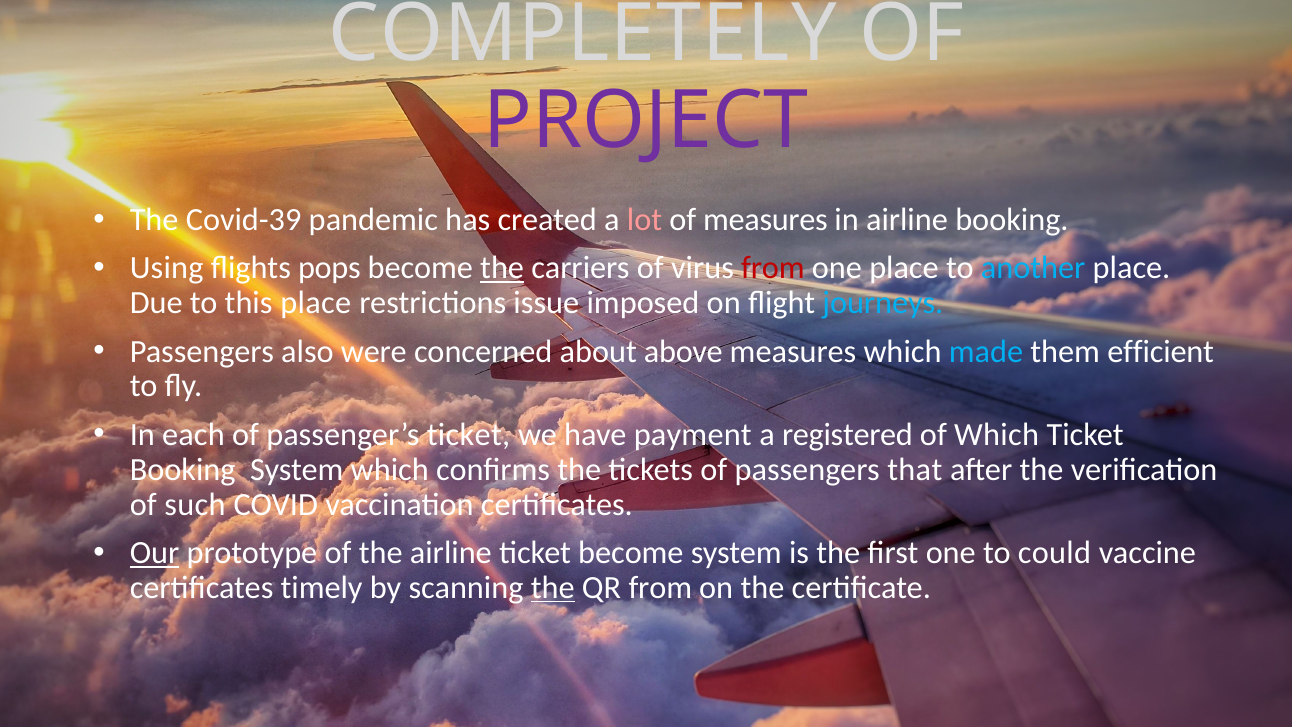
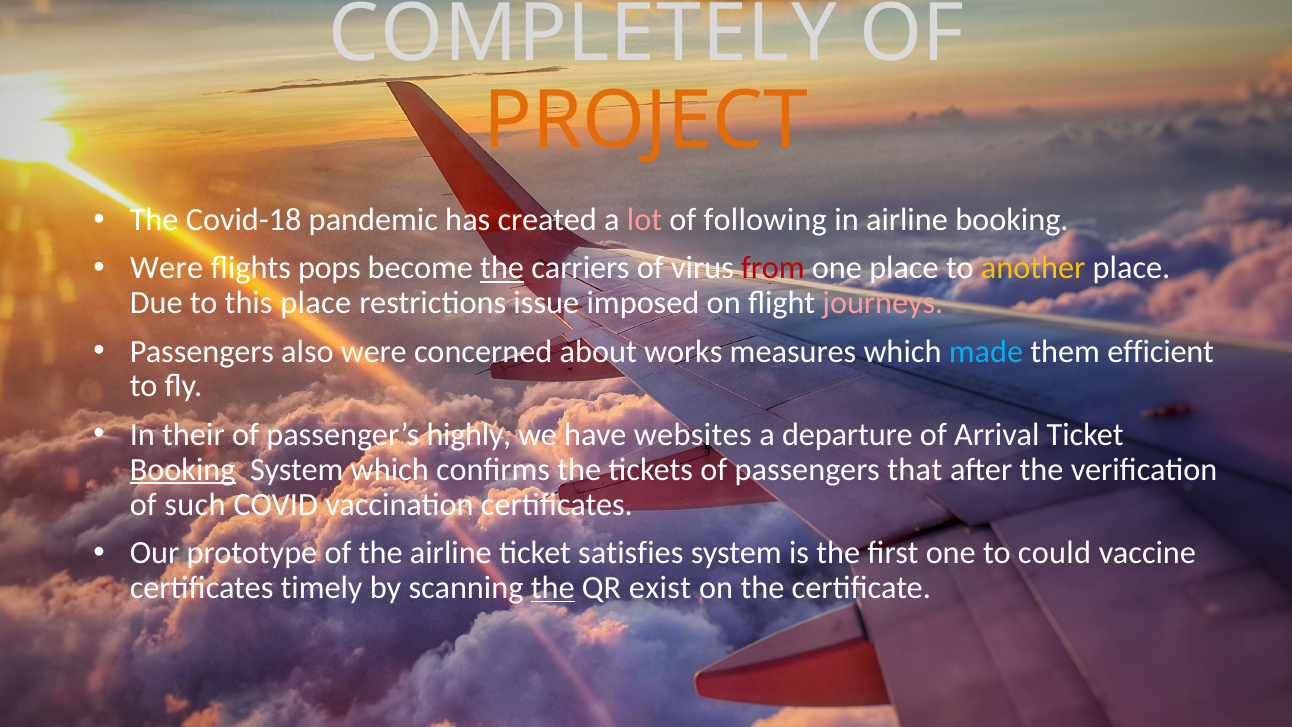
PROJECT colour: purple -> orange (646, 121)
Covid-39: Covid-39 -> Covid-18 (244, 220)
of measures: measures -> following (765, 220)
Using: Using -> Were (167, 268)
another colour: light blue -> yellow (1033, 268)
journeys colour: light blue -> pink (883, 303)
above: above -> works (683, 351)
each: each -> their (193, 434)
passenger’s ticket: ticket -> highly (469, 434)
payment: payment -> websites (693, 434)
registered: registered -> departure (847, 434)
of Which: Which -> Arrival (997, 434)
Booking underline: none -> present (183, 469)
Our underline: present -> none (155, 552)
ticket become: become -> satisfies (631, 552)
QR from: from -> exist (660, 587)
